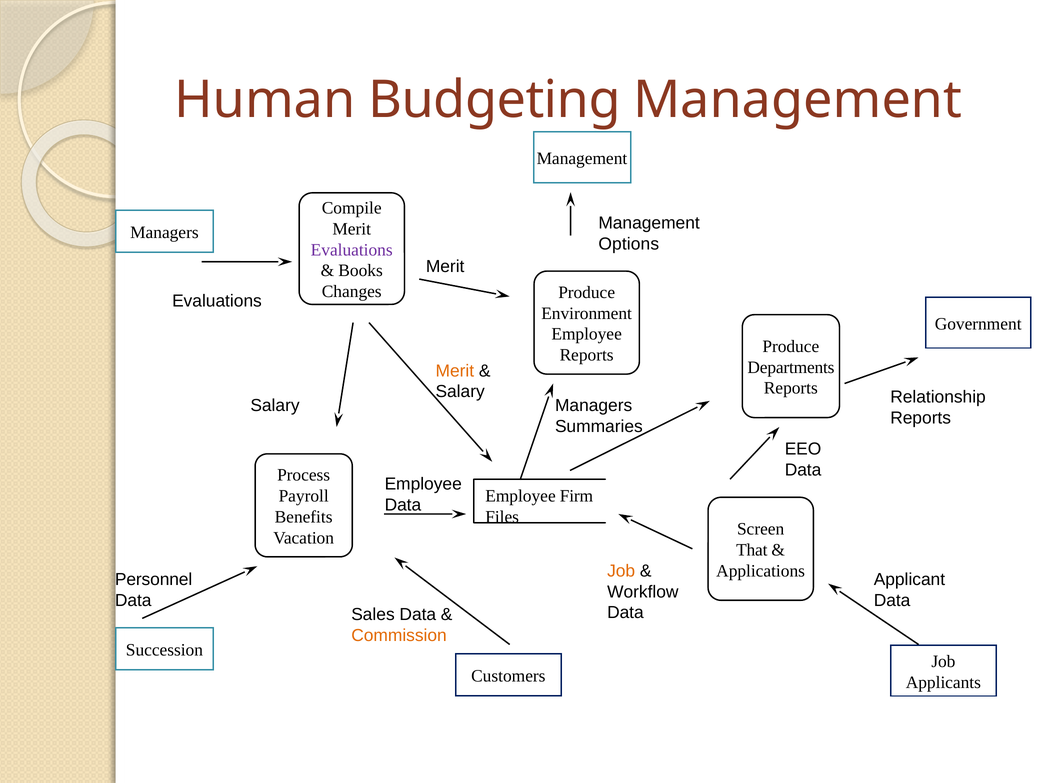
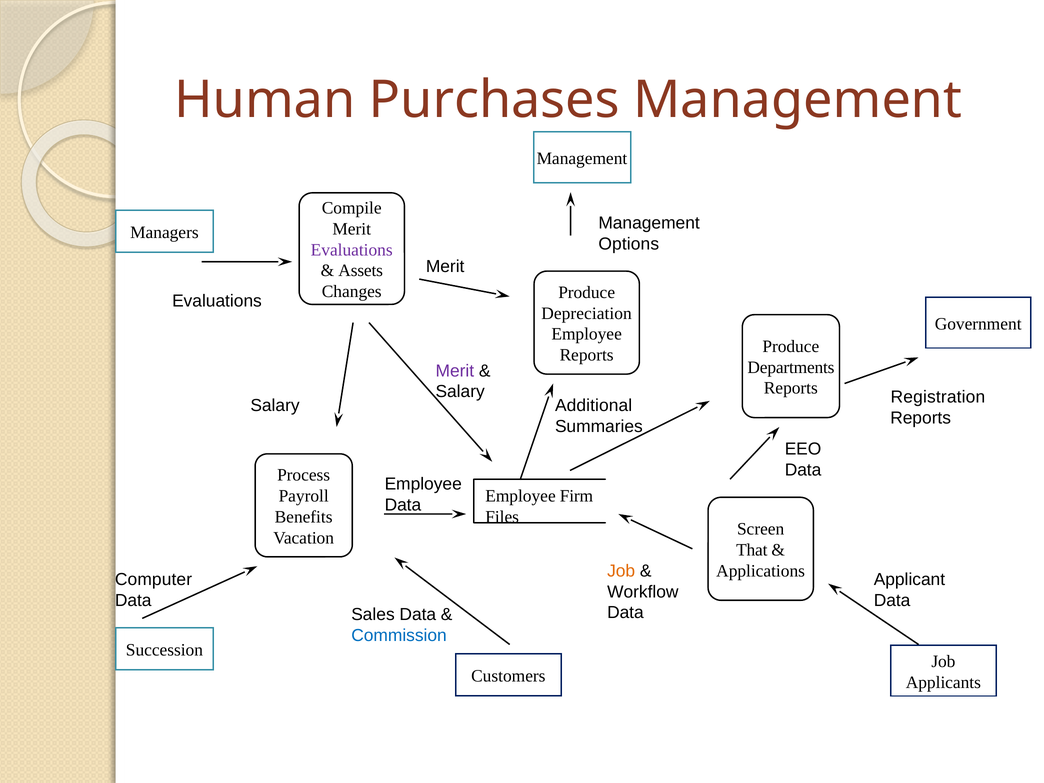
Budgeting: Budgeting -> Purchases (494, 100)
Books: Books -> Assets (361, 271)
Environment: Environment -> Depreciation (587, 313)
Merit colour: orange -> purple (455, 371)
Relationship: Relationship -> Registration (938, 397)
Managers: Managers -> Additional (594, 406)
Personnel: Personnel -> Computer (153, 580)
Commission colour: orange -> blue (399, 635)
